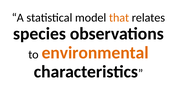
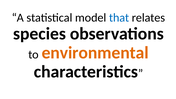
that colour: orange -> blue (119, 18)
